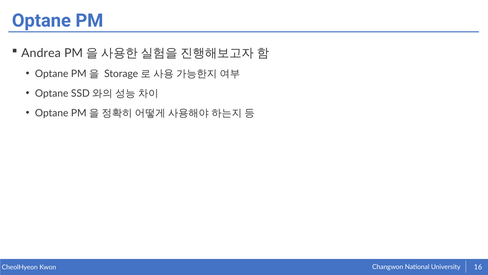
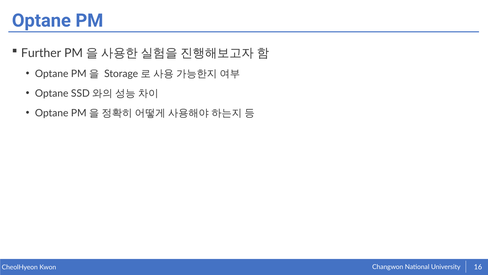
Andrea: Andrea -> Further (41, 53)
